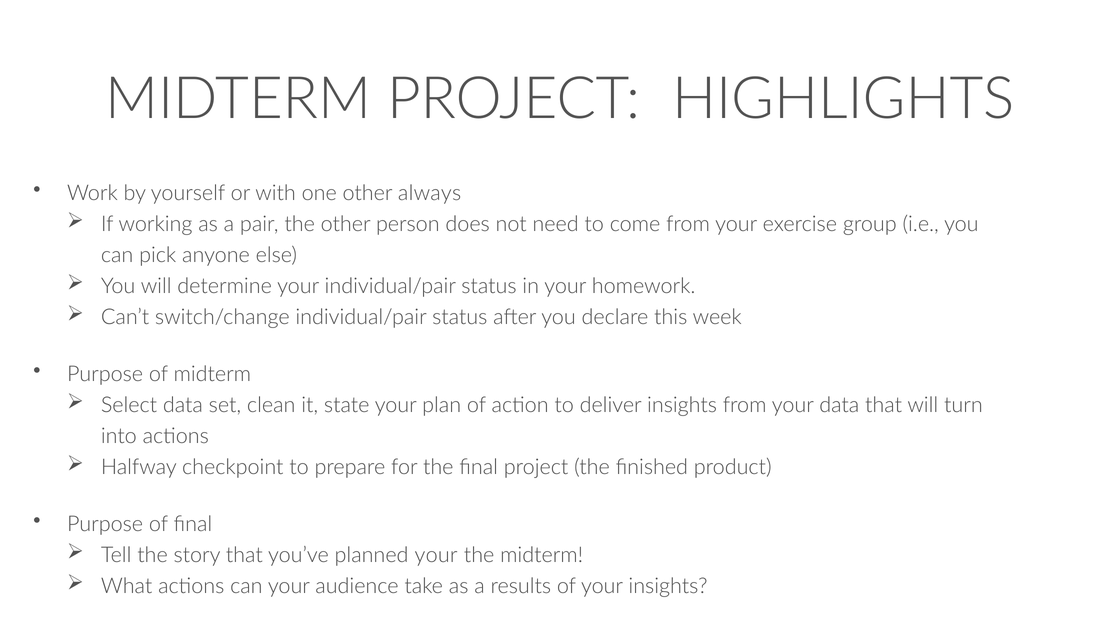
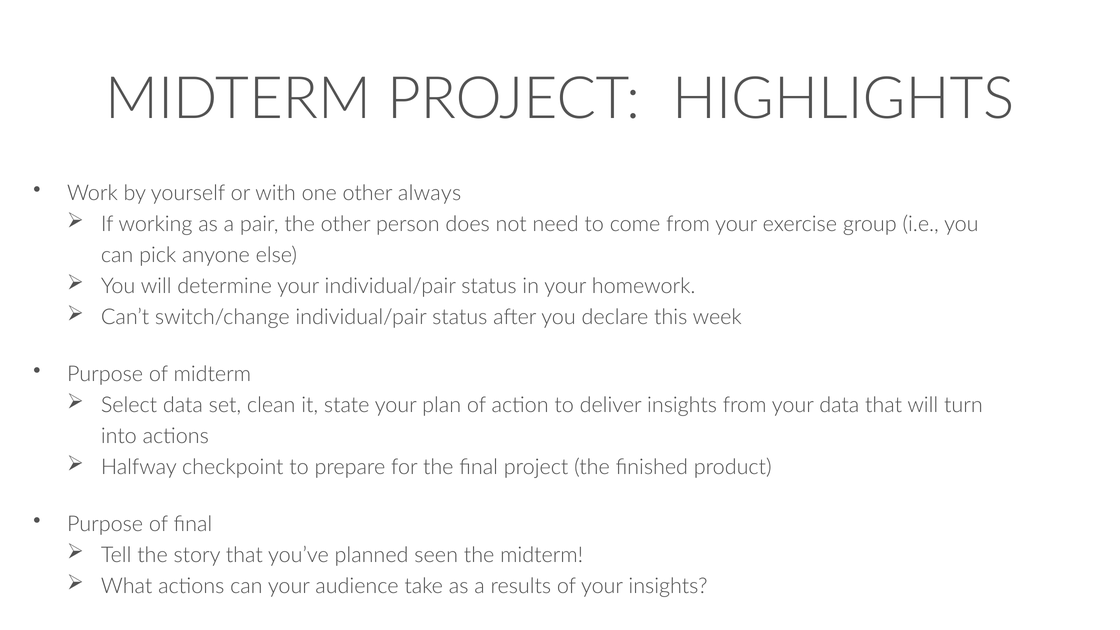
planned your: your -> seen (436, 555)
